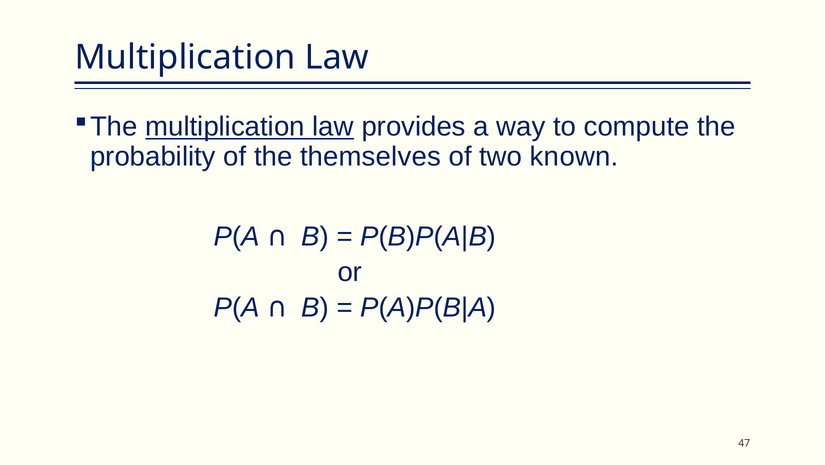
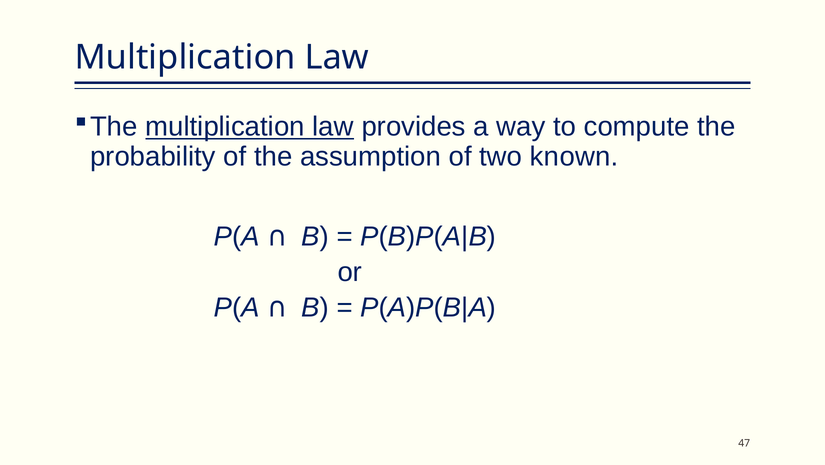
themselves: themselves -> assumption (371, 157)
